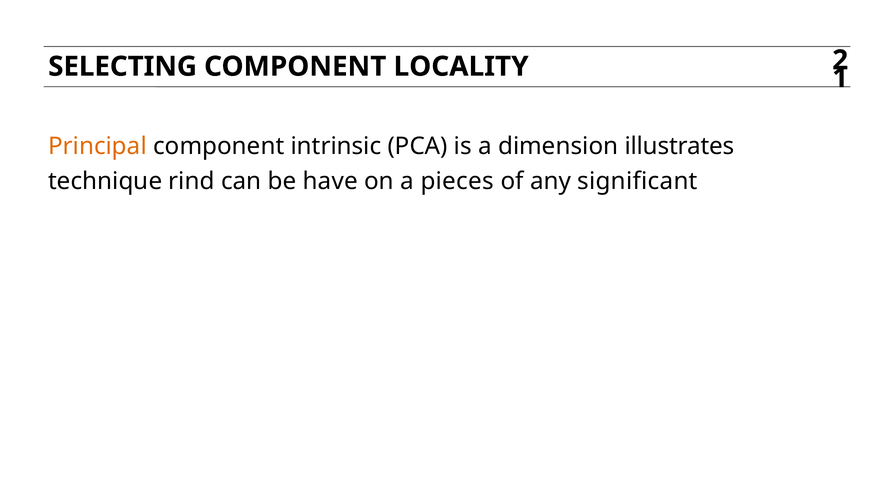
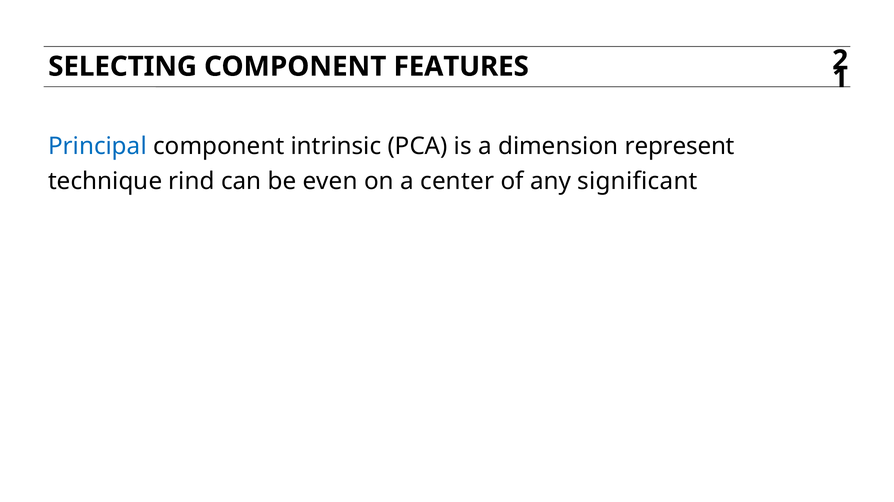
LOCALITY: LOCALITY -> FEATURES (461, 67)
Principal colour: orange -> blue (97, 146)
illustrates: illustrates -> represent (680, 146)
have: have -> even (330, 181)
pieces: pieces -> center (457, 181)
